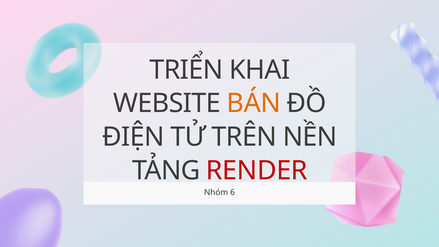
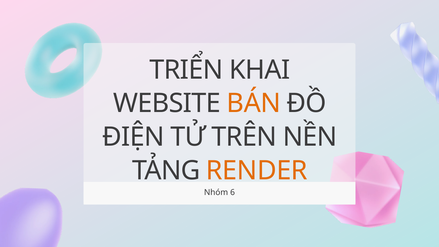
RENDER colour: red -> orange (257, 170)
